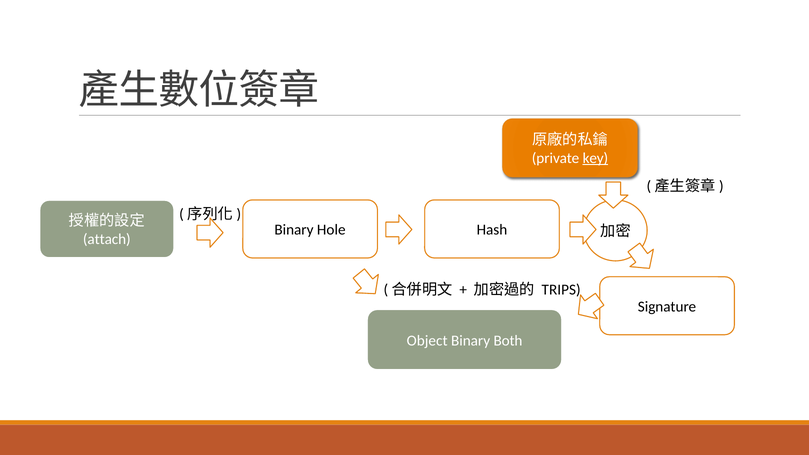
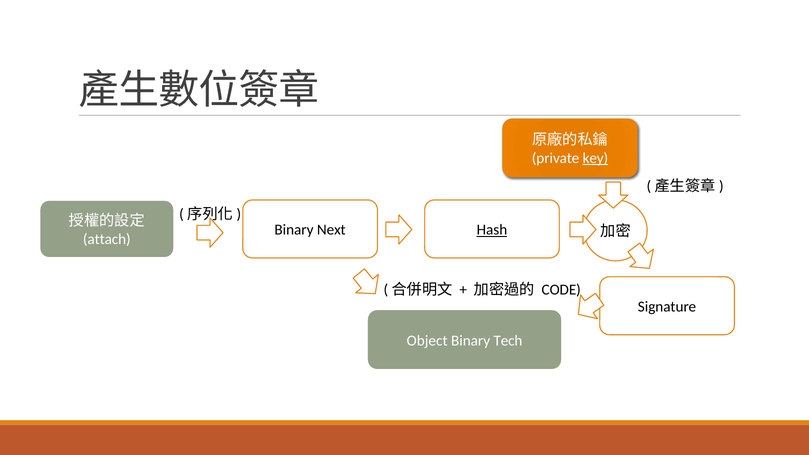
Hole: Hole -> Next (331, 230)
Hash underline: none -> present (492, 230)
TRIPS: TRIPS -> CODE (561, 290)
Both: Both -> Tech (508, 341)
